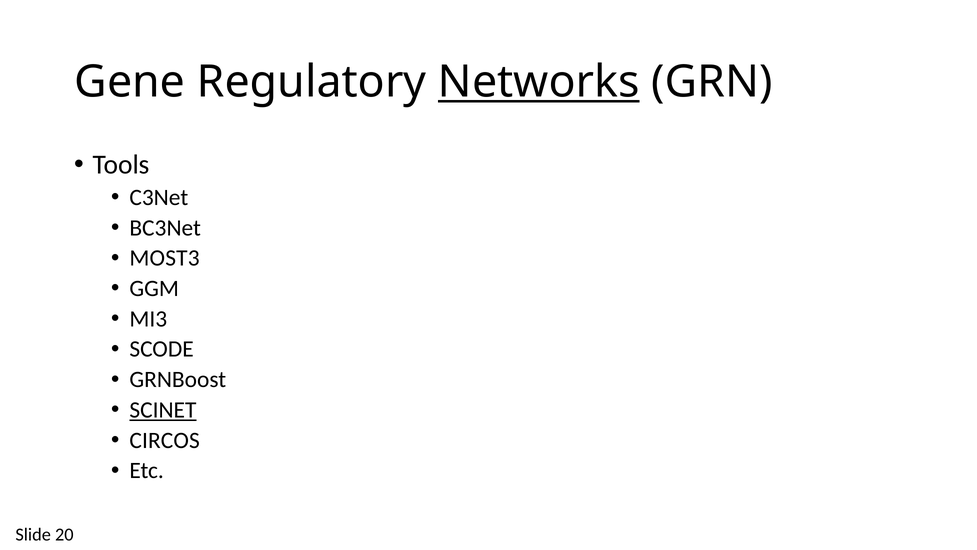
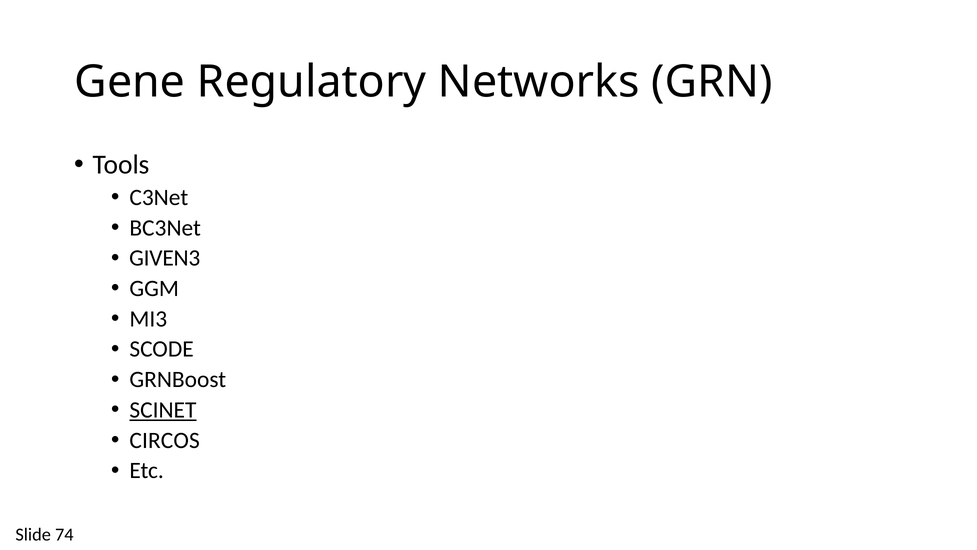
Networks underline: present -> none (539, 82)
MOST3: MOST3 -> GIVEN3 (165, 258)
20: 20 -> 74 (64, 534)
